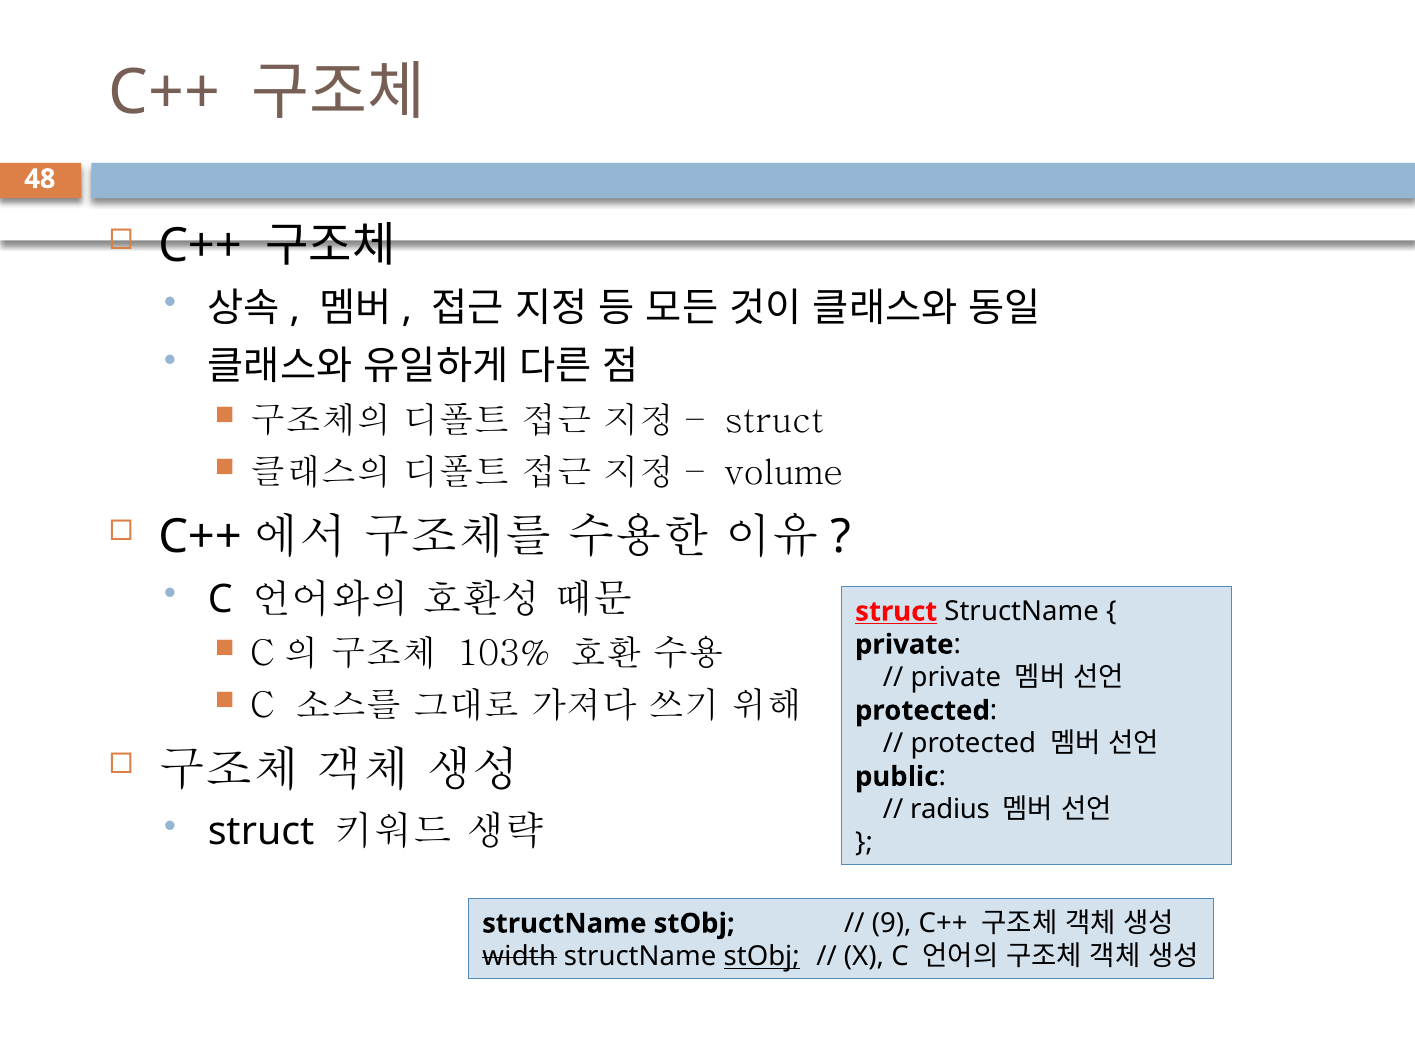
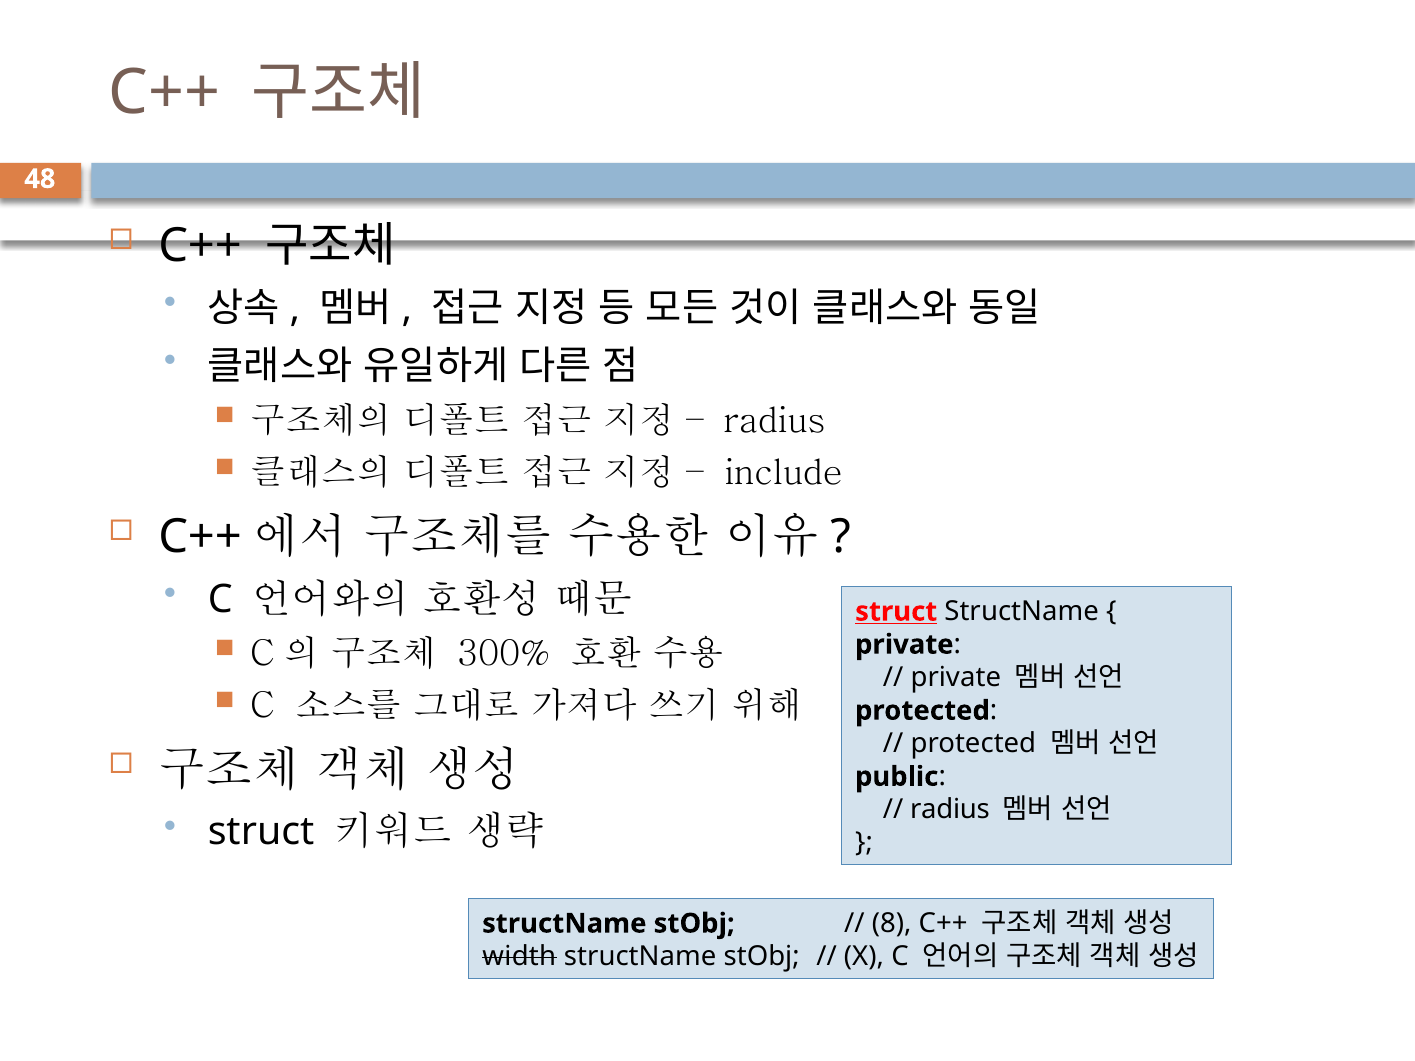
struct: struct -> radius (775, 421)
volume: volume -> include (784, 473)
103%: 103% -> 300% (504, 654)
9: 9 -> 8 (892, 924)
stObj underline: present -> none (762, 957)
